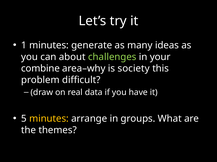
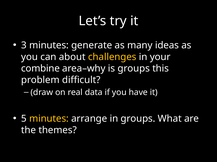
1: 1 -> 3 (24, 46)
challenges colour: light green -> yellow (112, 57)
is society: society -> groups (134, 69)
